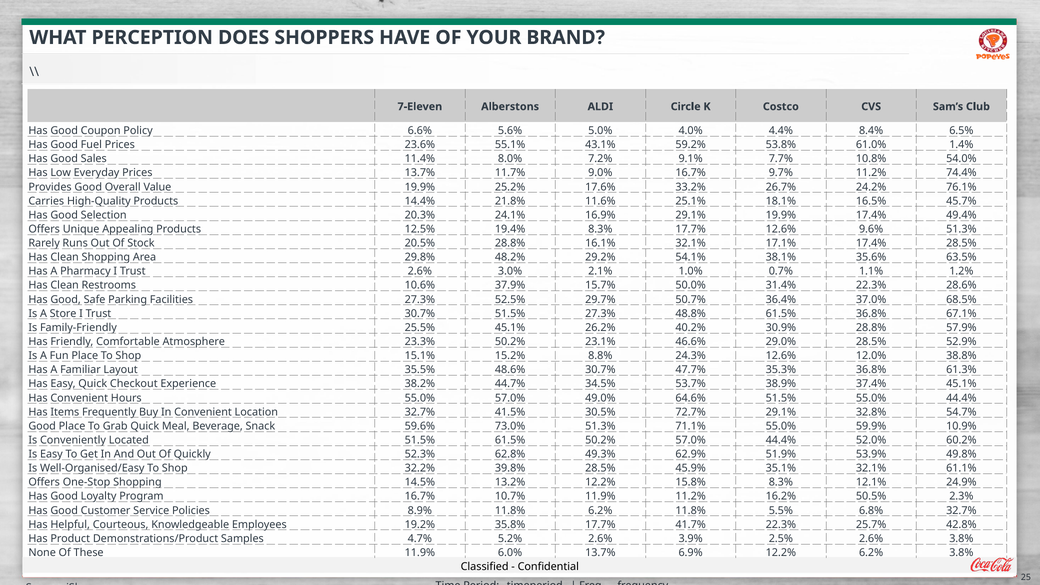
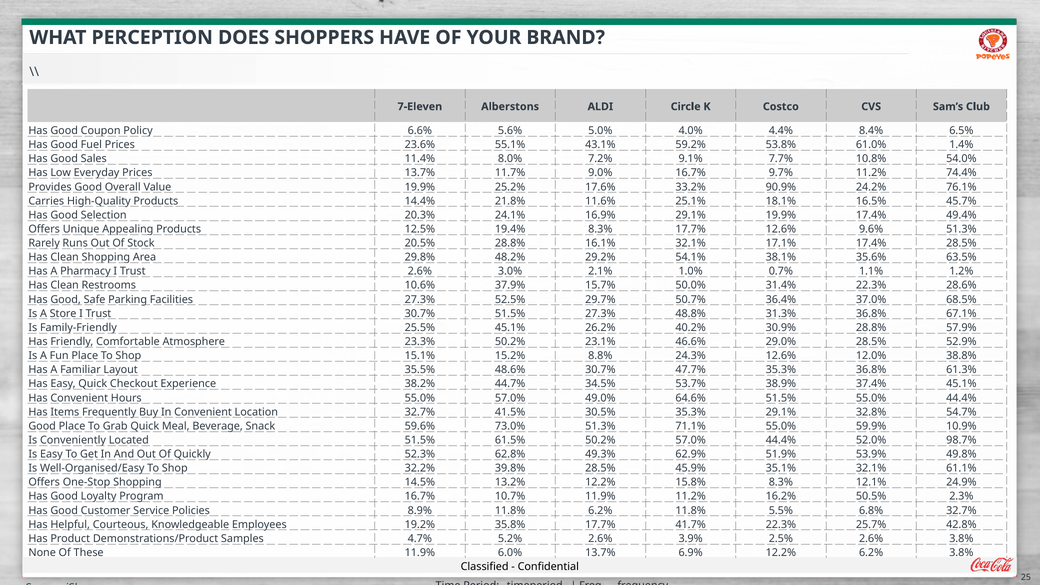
26.7%: 26.7% -> 90.9% (781, 187)
48.8% 61.5%: 61.5% -> 31.3% (781, 314)
30.5% 72.7%: 72.7% -> 35.3% (691, 412)
60.2%: 60.2% -> 98.7% (961, 440)
